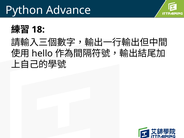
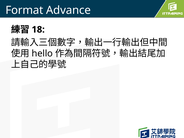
Python: Python -> Format (24, 10)
